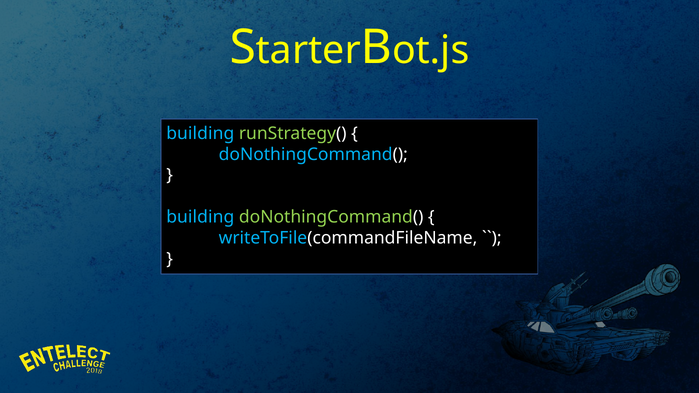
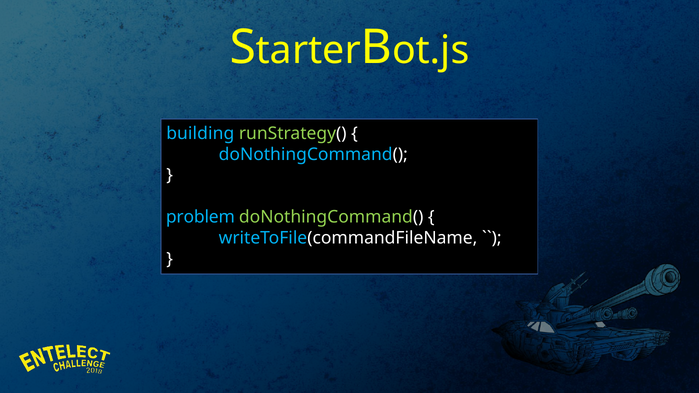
building: building -> problem (200, 217)
